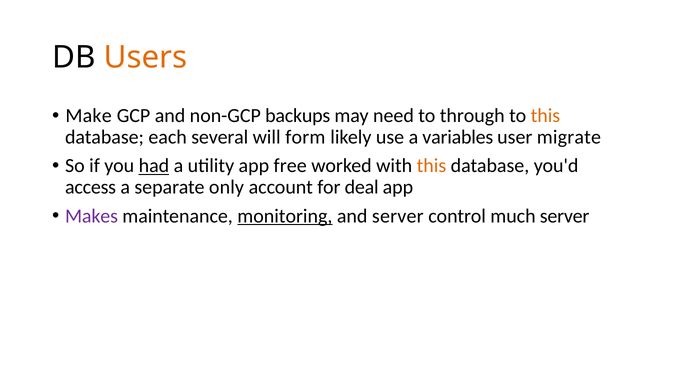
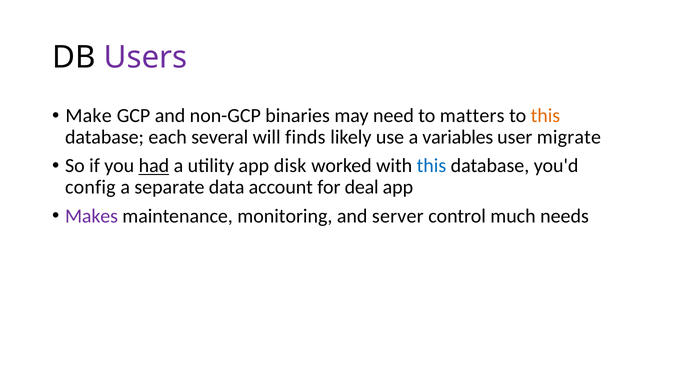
Users colour: orange -> purple (146, 58)
backups: backups -> binaries (298, 116)
through: through -> matters (472, 116)
form: form -> finds (305, 137)
free: free -> disk (290, 166)
this colour: orange -> blue (431, 166)
access: access -> config (90, 188)
only: only -> data (227, 188)
monitoring underline: present -> none (285, 216)
much server: server -> needs (565, 216)
